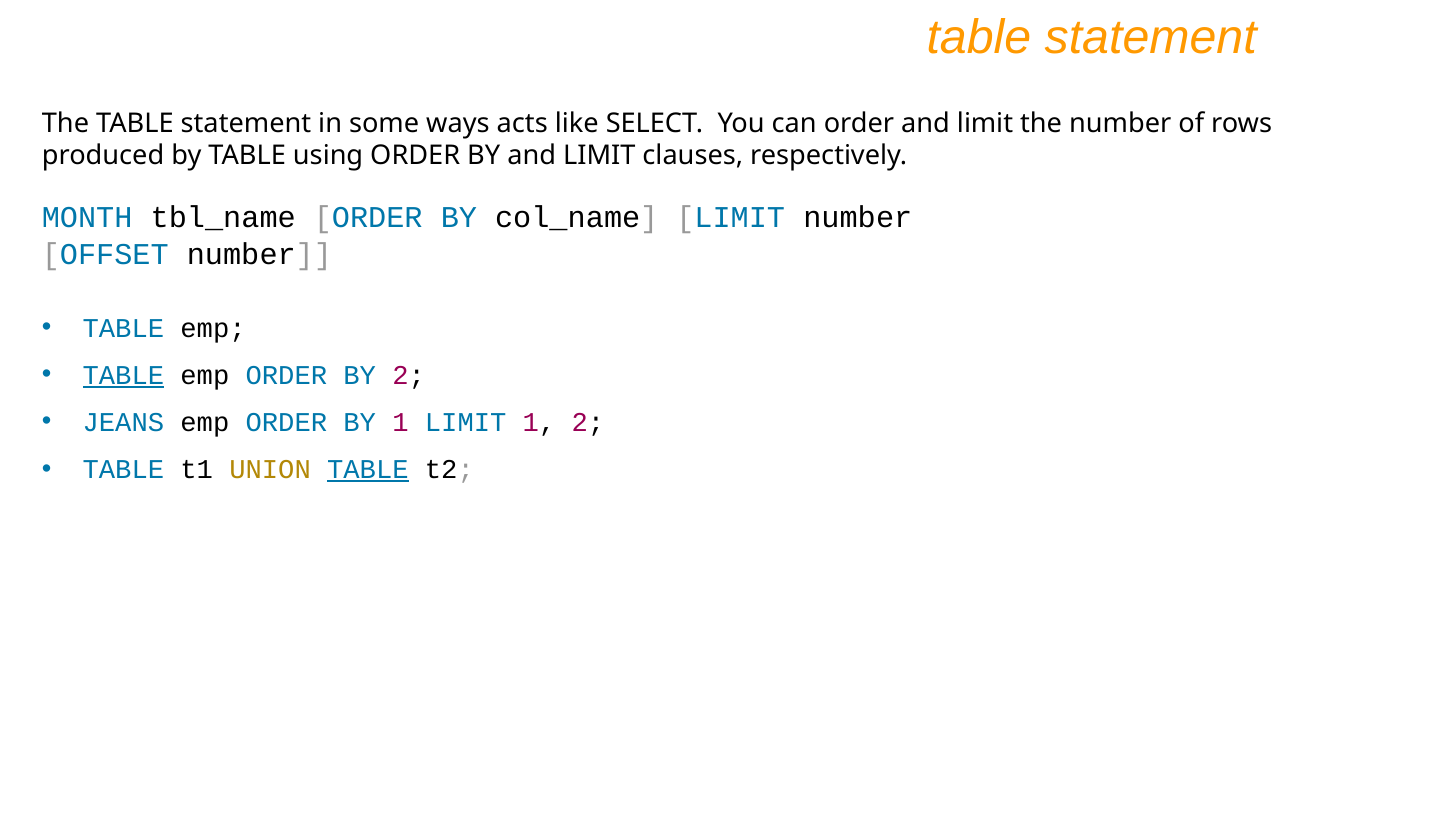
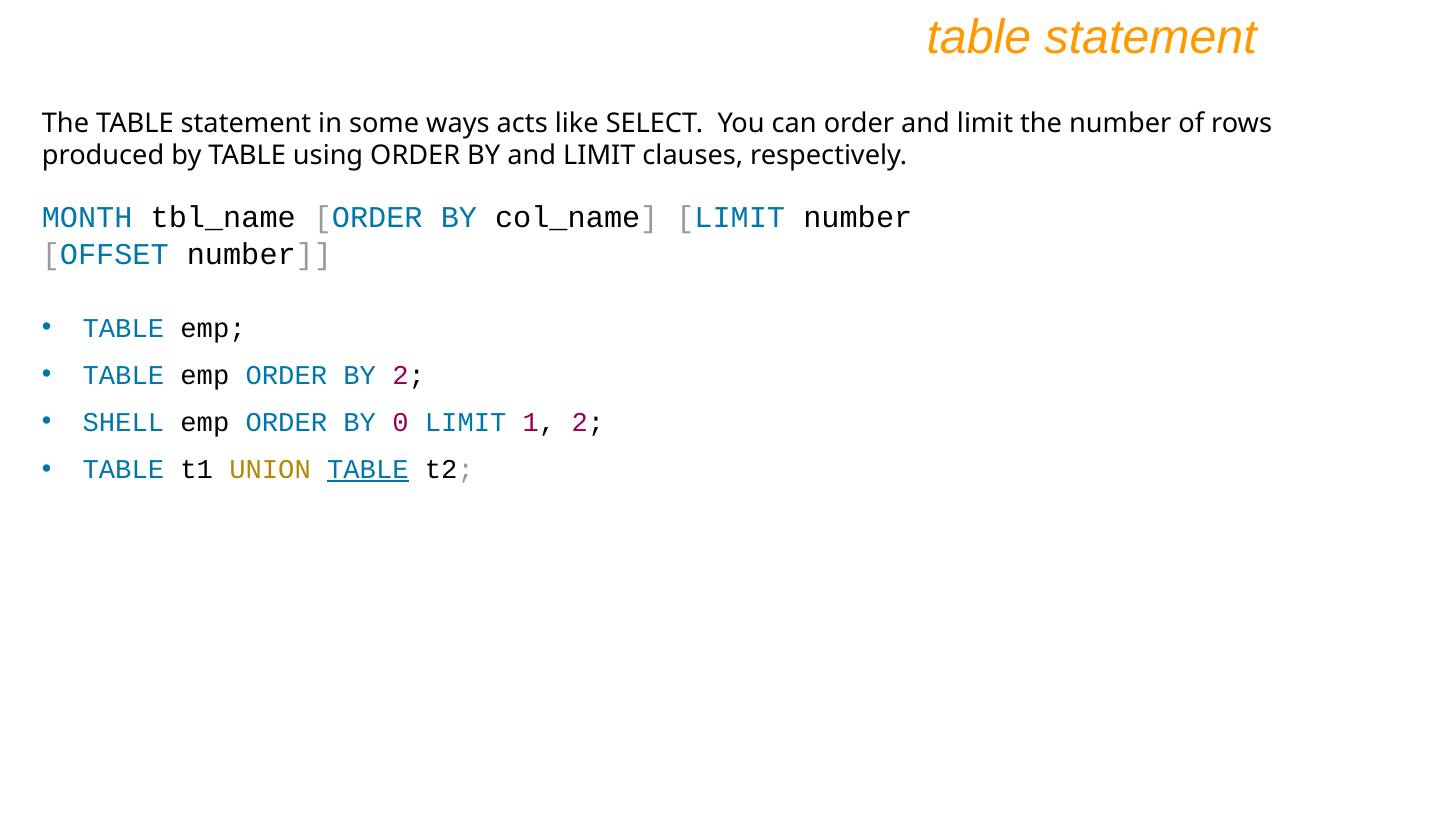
TABLE underline: present -> none (123, 375)
JEANS: JEANS -> SHELL (123, 422)
BY 1: 1 -> 0 (400, 422)
